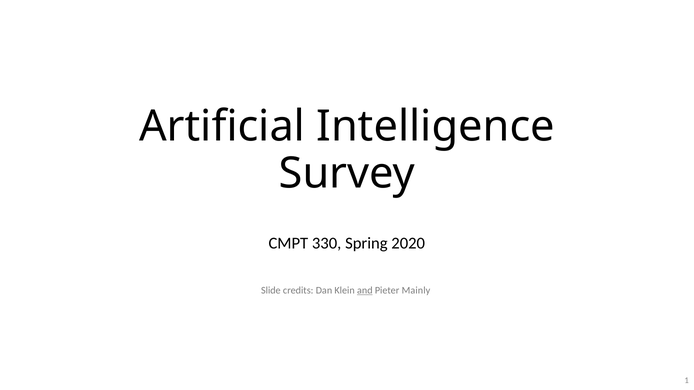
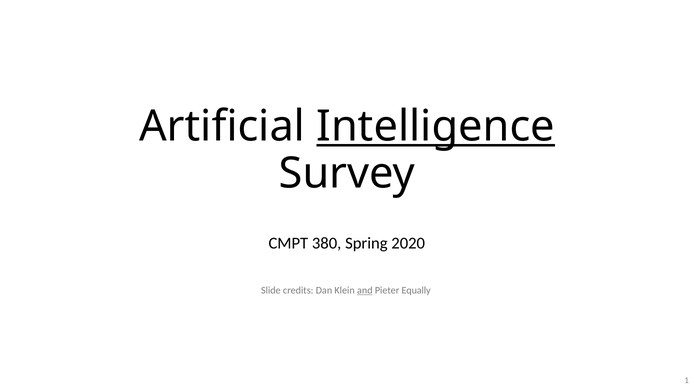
Intelligence underline: none -> present (436, 127)
330: 330 -> 380 (327, 244)
Mainly: Mainly -> Equally (416, 291)
